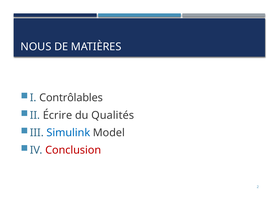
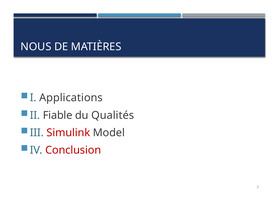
Contrôlables: Contrôlables -> Applications (71, 98)
Écrire: Écrire -> Fiable (58, 115)
Simulink colour: blue -> red (68, 133)
